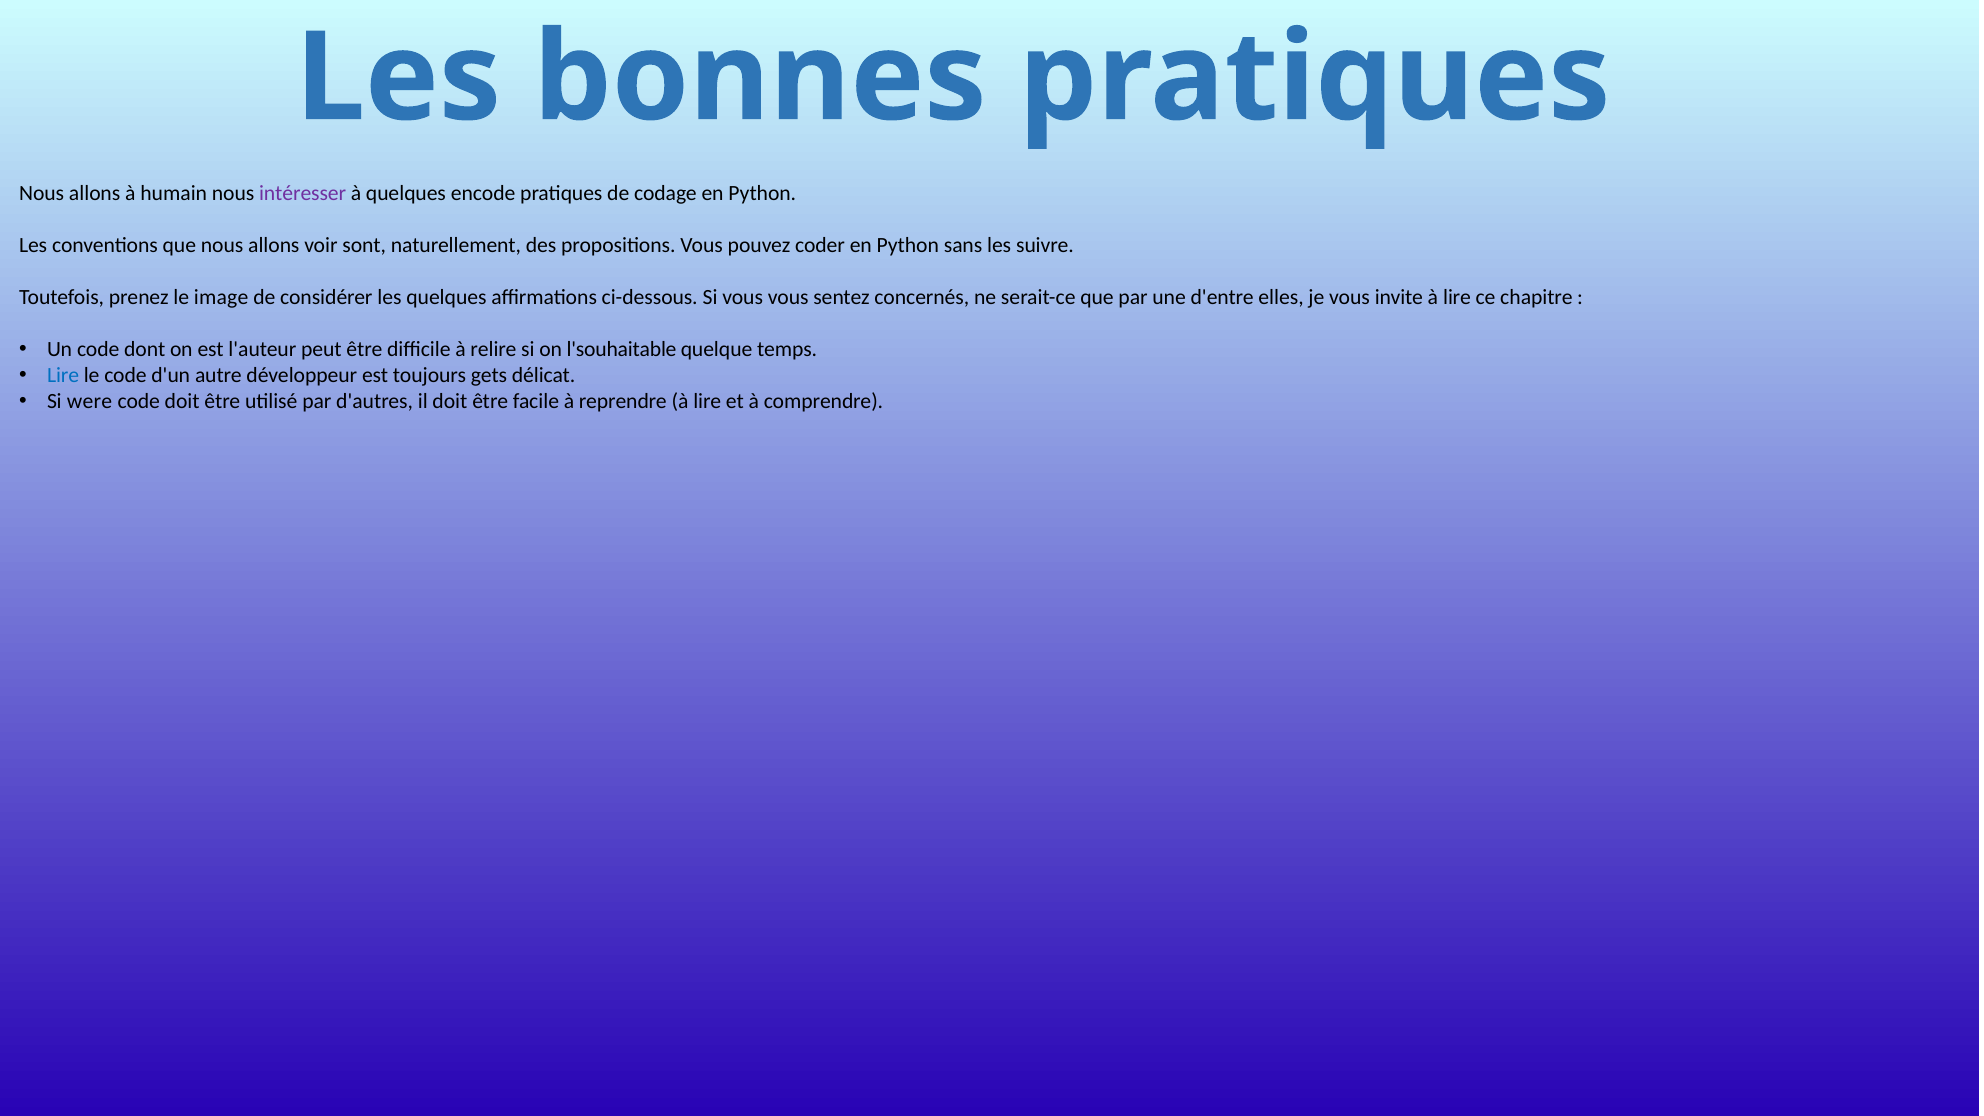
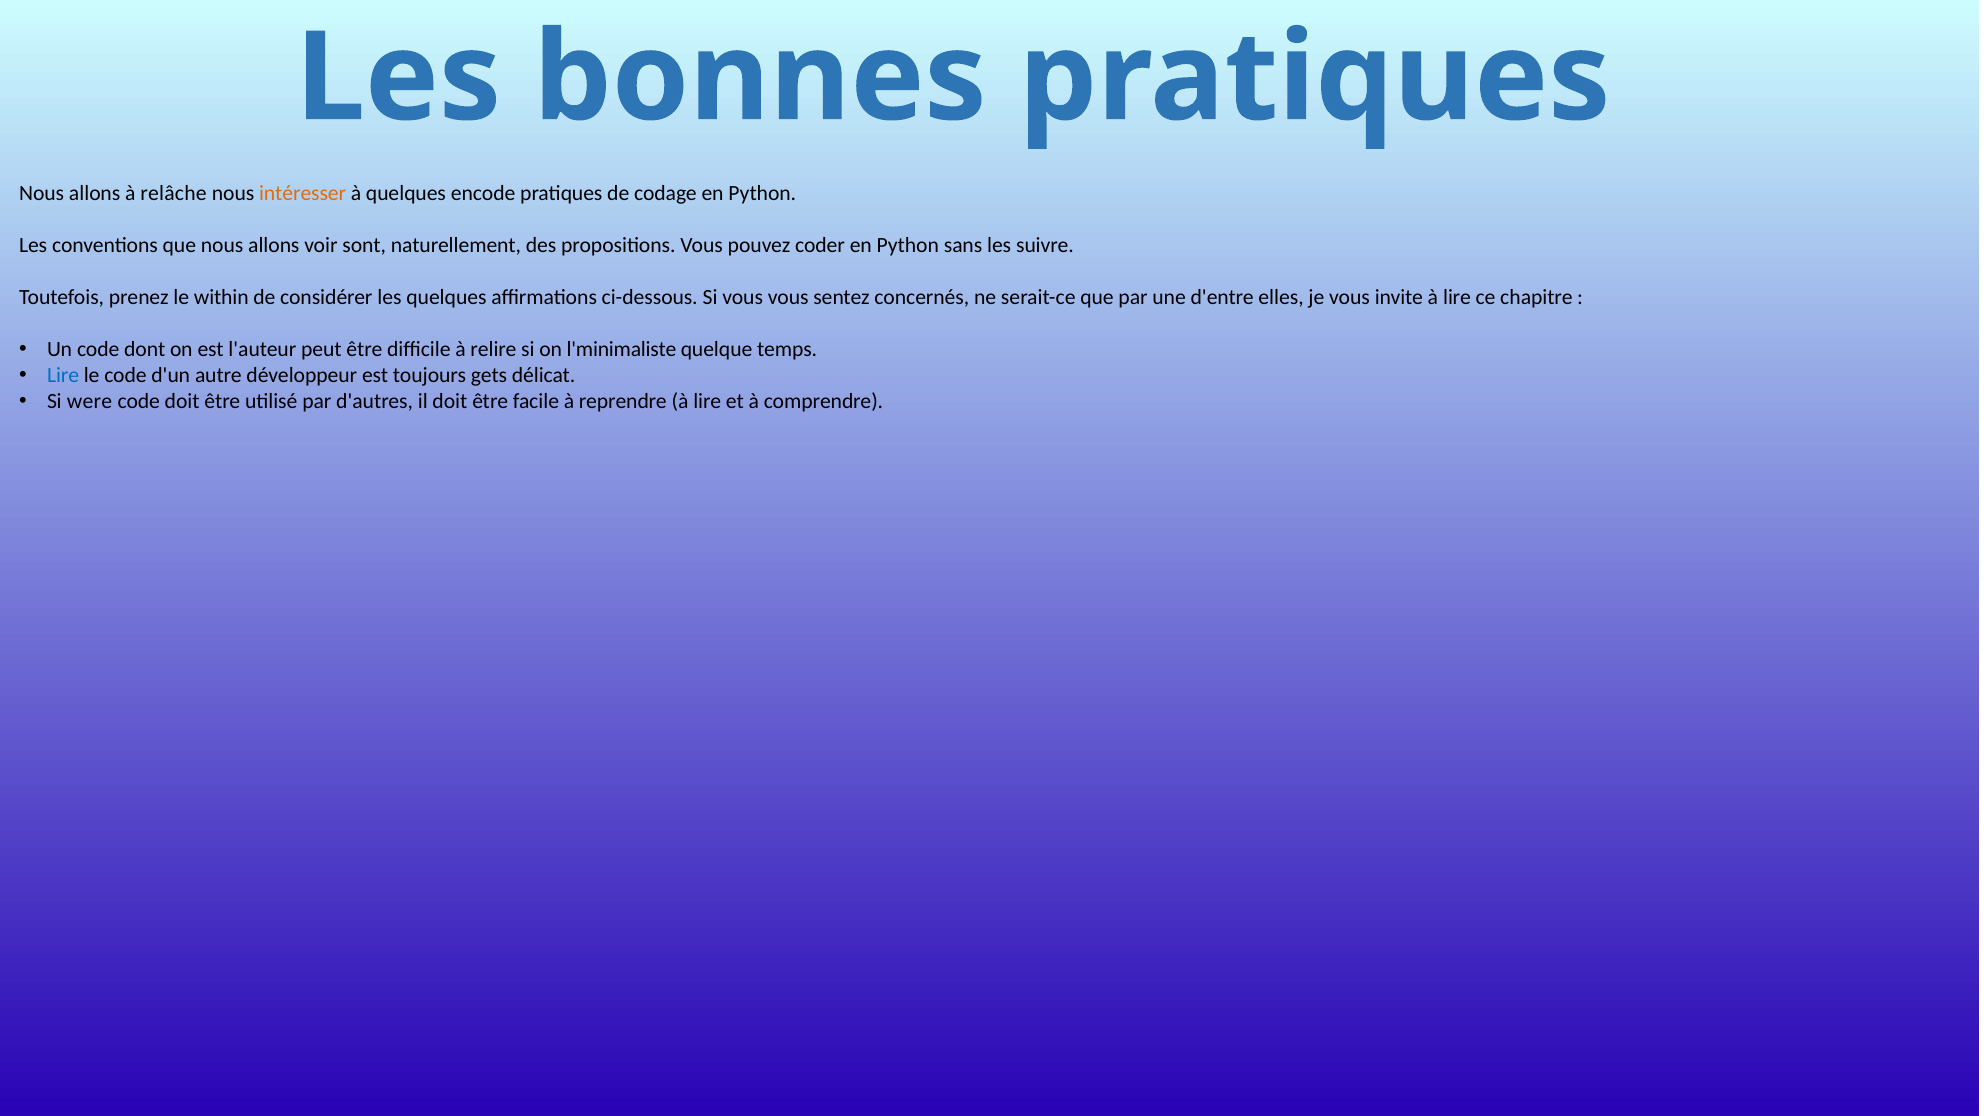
humain: humain -> relâche (174, 194)
intéresser colour: purple -> orange (303, 194)
image: image -> within (221, 298)
l'souhaitable: l'souhaitable -> l'minimaliste (622, 350)
